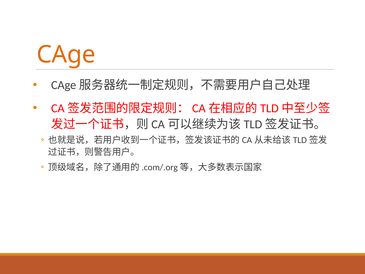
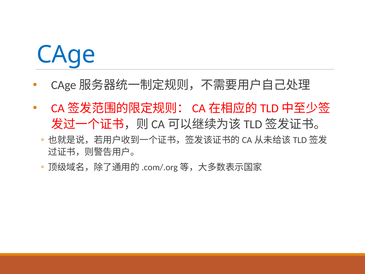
CAge colour: orange -> blue (66, 55)
